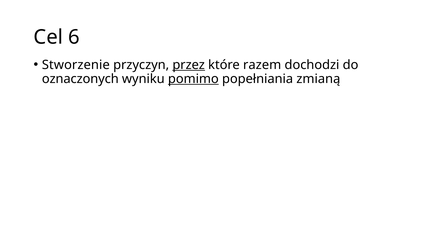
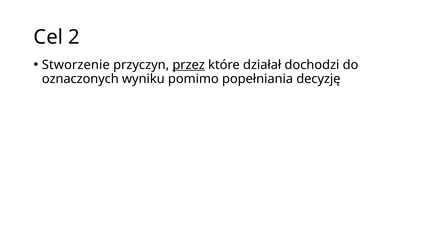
6: 6 -> 2 (74, 37)
razem: razem -> działał (262, 65)
pomimo underline: present -> none (193, 79)
zmianą: zmianą -> decyzję (318, 79)
